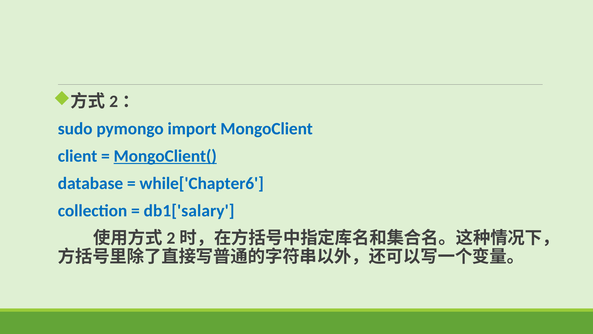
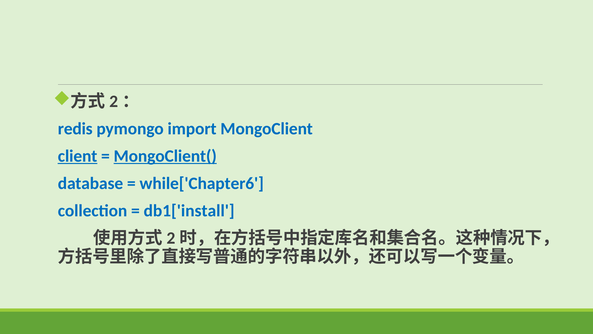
sudo: sudo -> redis (75, 129)
client underline: none -> present (78, 156)
db1['salary: db1['salary -> db1['install (189, 211)
